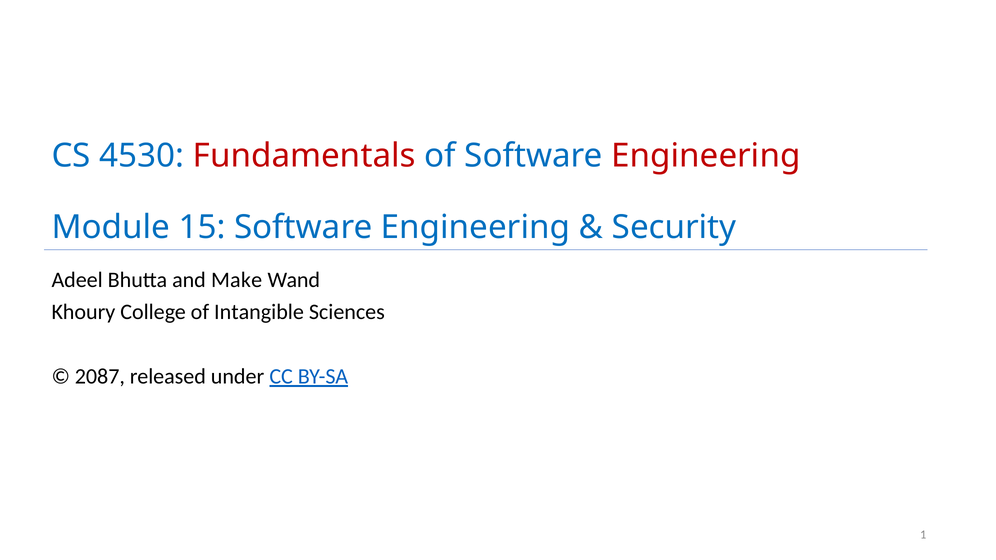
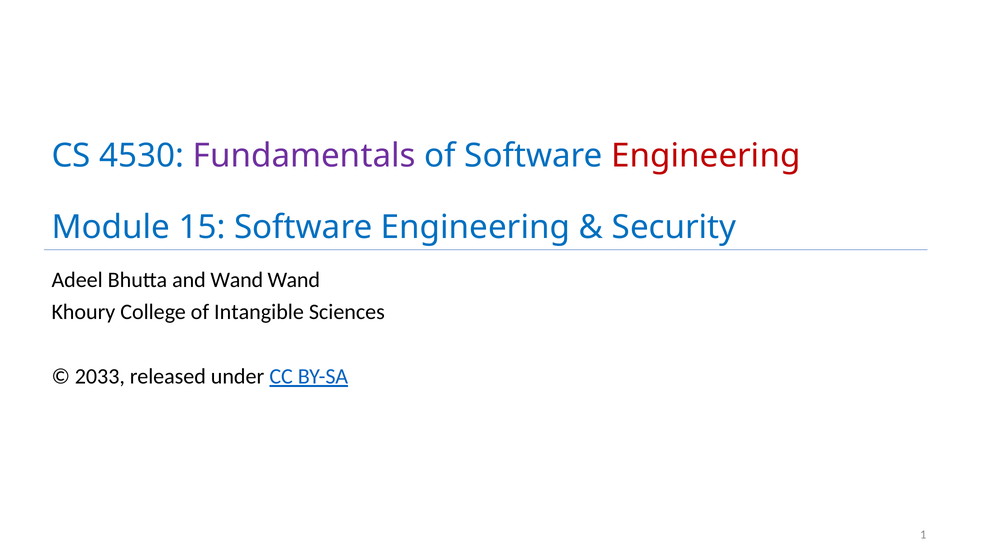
Fundamentals colour: red -> purple (304, 156)
and Make: Make -> Wand (237, 280)
2087: 2087 -> 2033 (100, 377)
